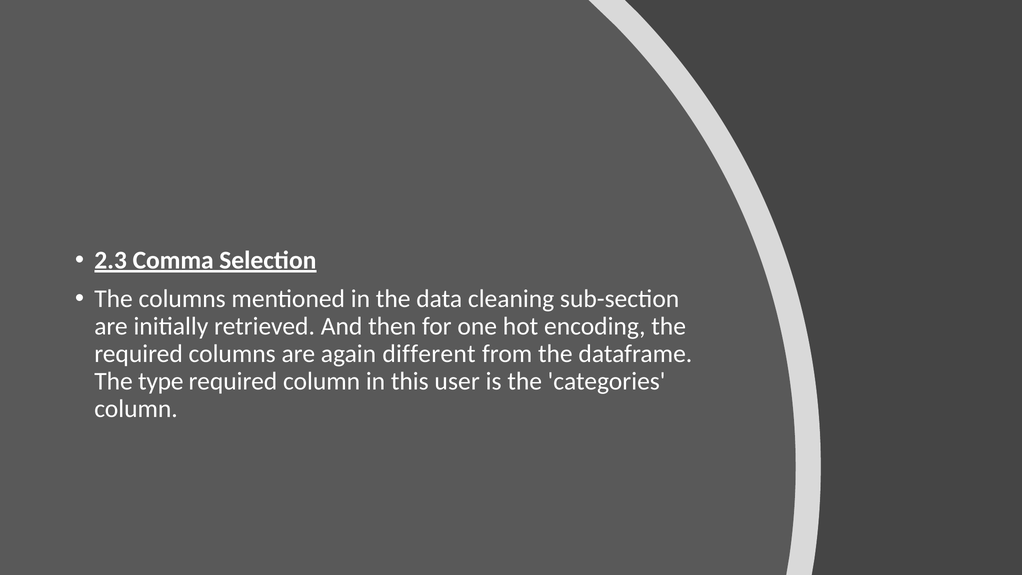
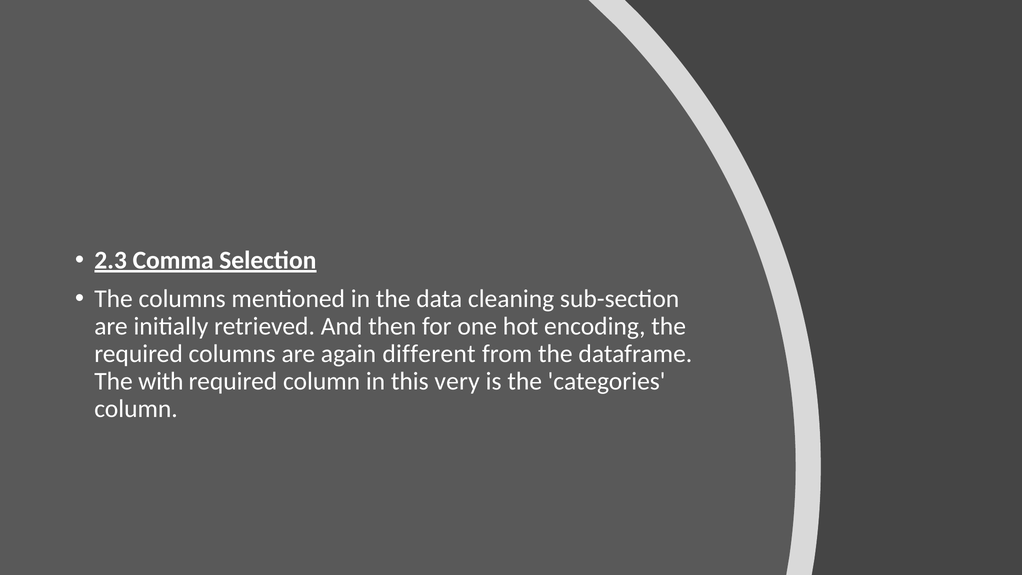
type: type -> with (161, 381)
user: user -> very (457, 381)
